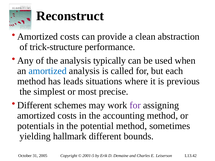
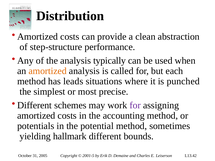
Reconstruct: Reconstruct -> Distribution (70, 16)
trick-structure: trick-structure -> step-structure (56, 47)
amortized colour: blue -> orange (48, 71)
previous: previous -> punched (183, 81)
